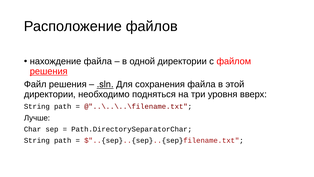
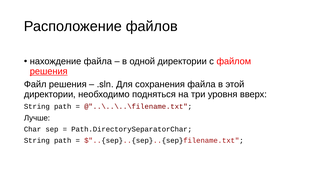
.sln underline: present -> none (105, 84)
